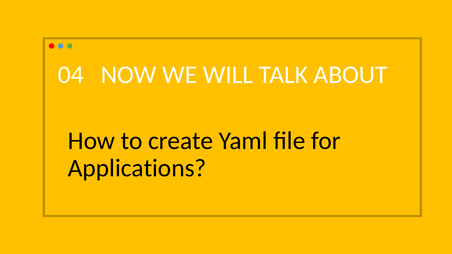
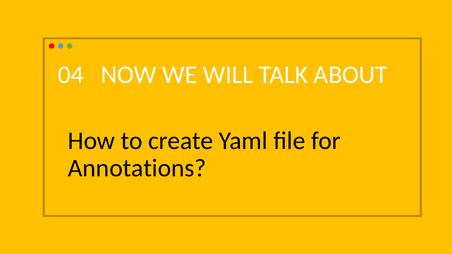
Applications: Applications -> Annotations (137, 168)
